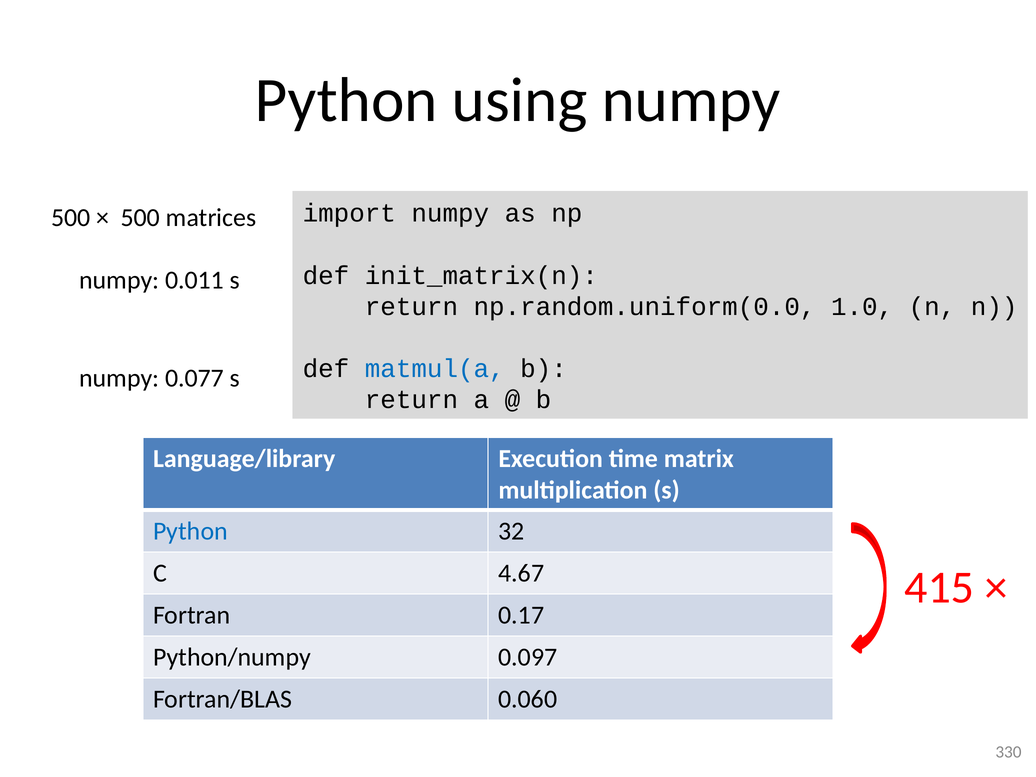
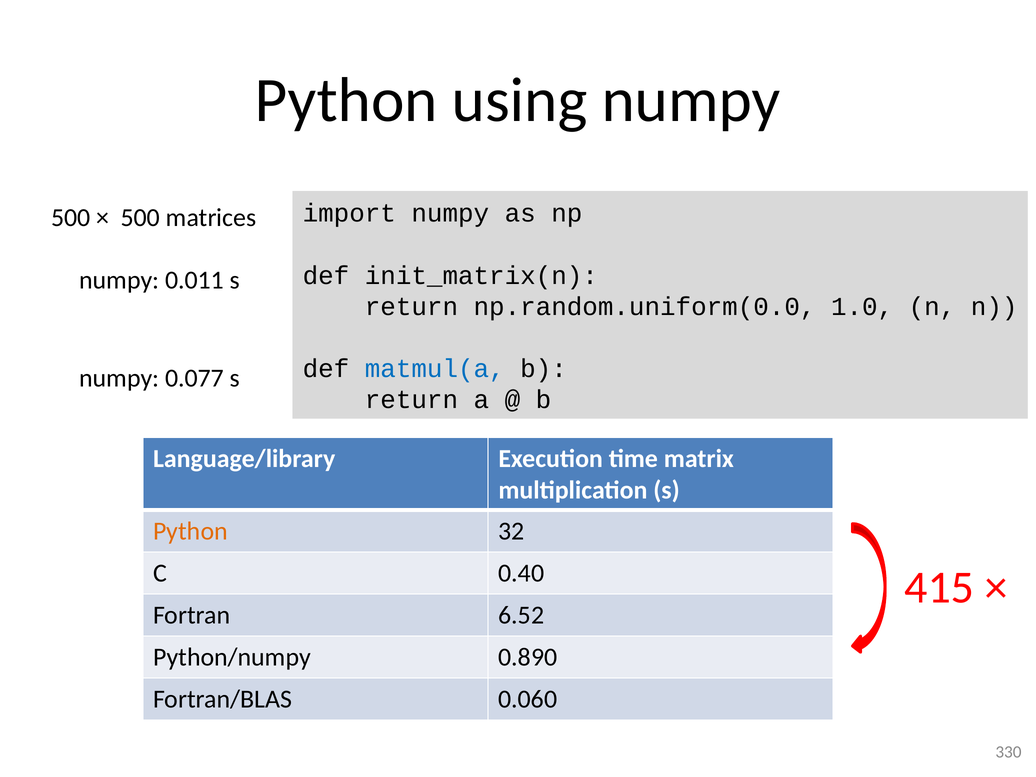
Python colour: blue -> orange (190, 531)
4.67: 4.67 -> 0.40 (521, 573)
0.17: 0.17 -> 6.52 (521, 615)
0.097: 0.097 -> 0.890 (528, 657)
